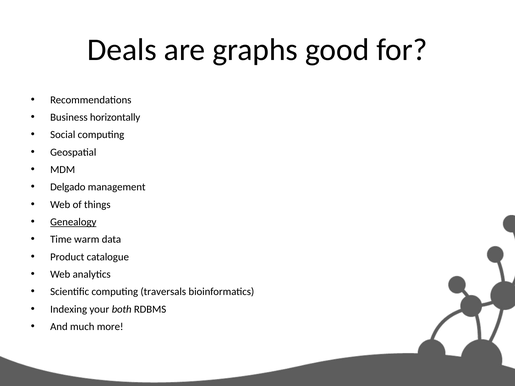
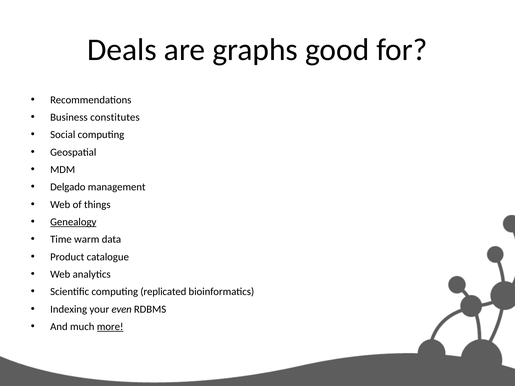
horizontally: horizontally -> constitutes (115, 117)
traversals: traversals -> replicated (163, 292)
both: both -> even (122, 309)
more underline: none -> present (110, 327)
